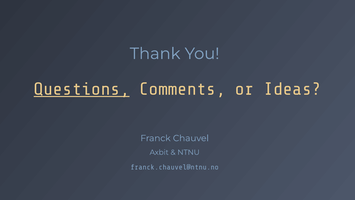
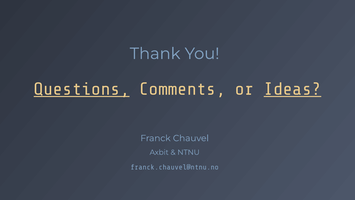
Ideas underline: none -> present (292, 89)
